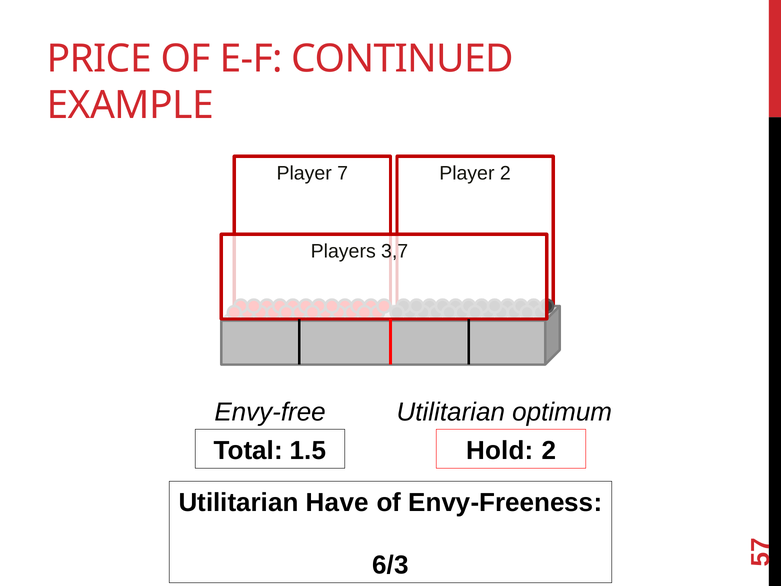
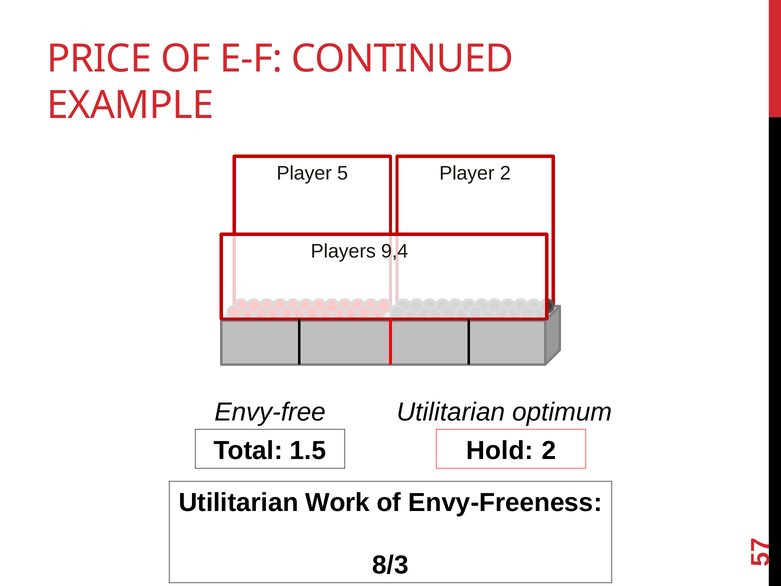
Player 7: 7 -> 5 (343, 173)
3,7: 3,7 -> 9,4 (395, 251)
Have: Have -> Work (338, 502)
6/3: 6/3 -> 8/3 (390, 565)
